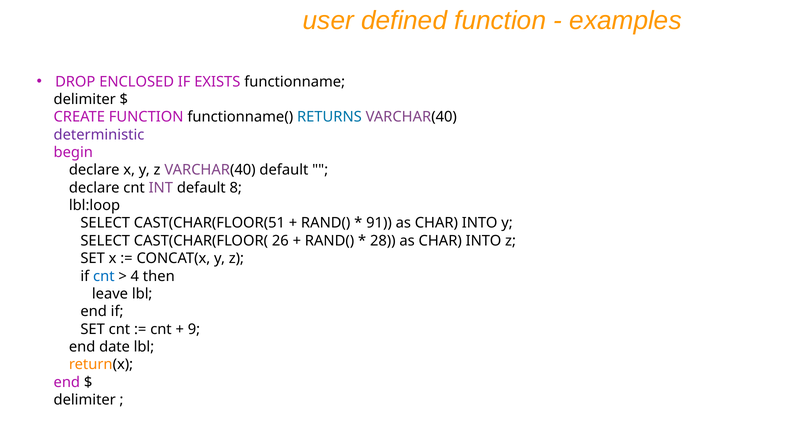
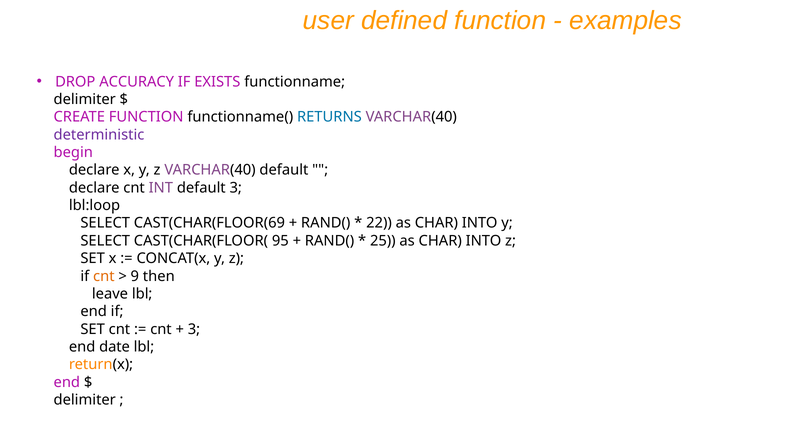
ENCLOSED: ENCLOSED -> ACCURACY (137, 82)
default 8: 8 -> 3 (236, 188)
CAST(CHAR(FLOOR(51: CAST(CHAR(FLOOR(51 -> CAST(CHAR(FLOOR(69 (209, 223)
91: 91 -> 22 (379, 223)
26: 26 -> 95 (280, 241)
28: 28 -> 25 (383, 241)
cnt colour: blue -> orange (104, 276)
4: 4 -> 9 (135, 276)
9: 9 -> 3 (194, 329)
